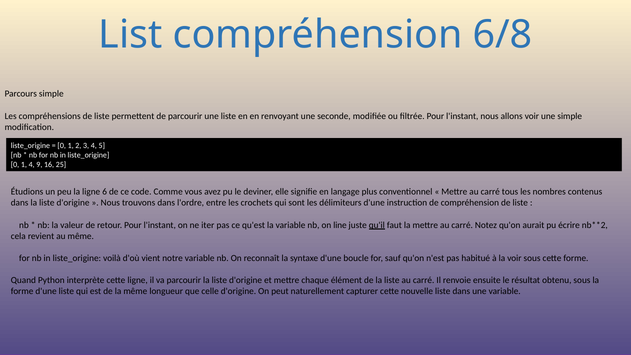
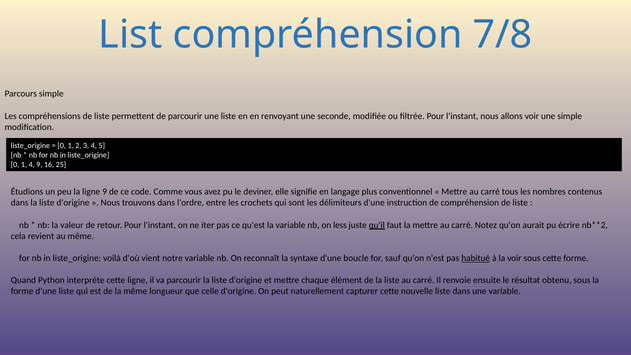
6/8: 6/8 -> 7/8 (503, 34)
ligne 6: 6 -> 9 (105, 192)
line: line -> less (340, 225)
habitué underline: none -> present (476, 258)
